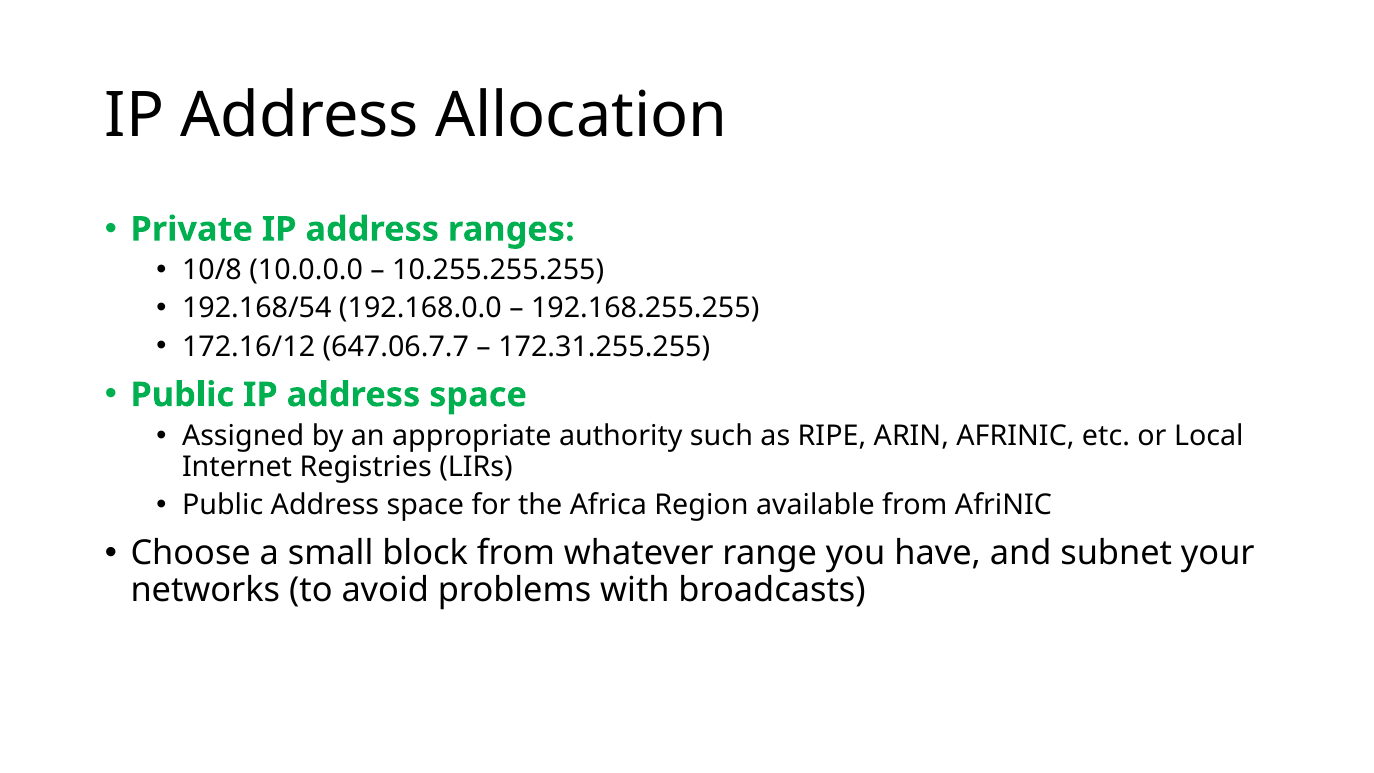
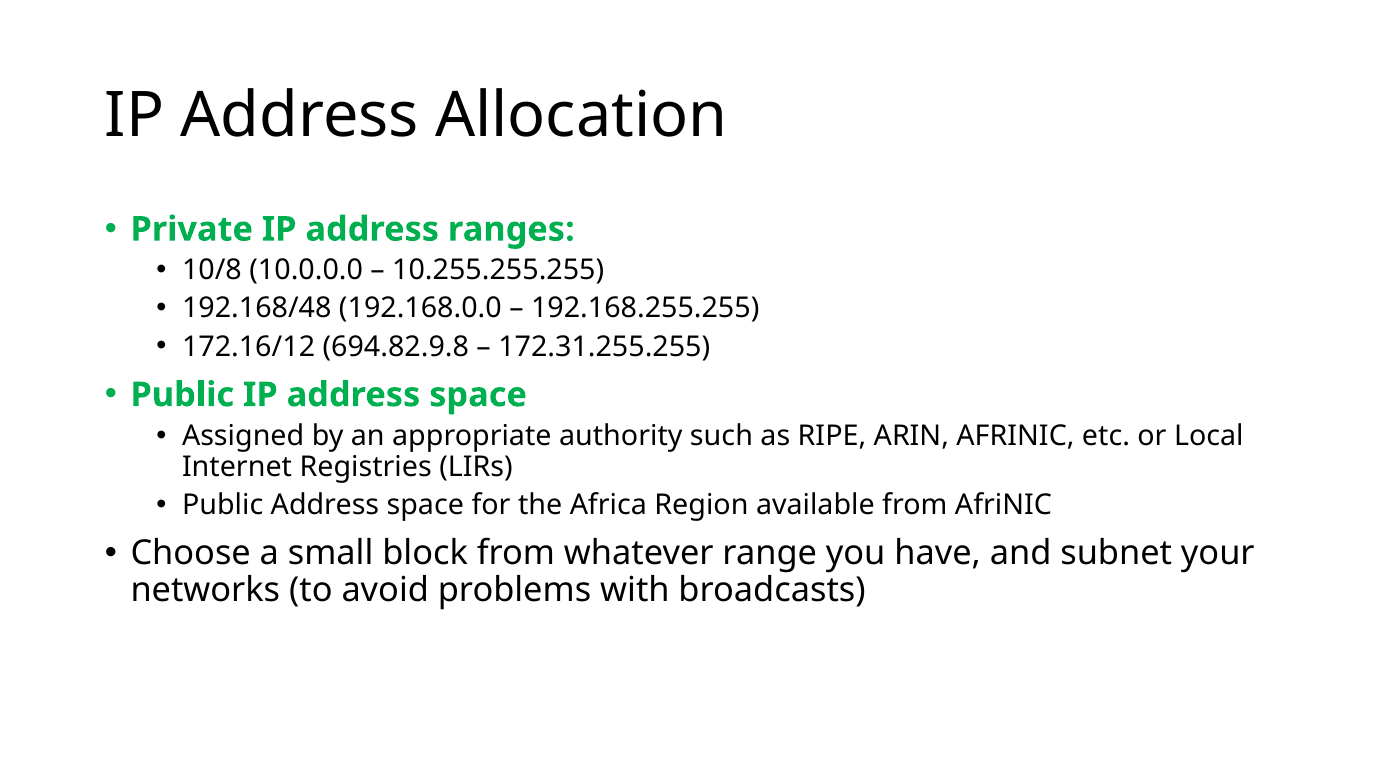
192.168/54: 192.168/54 -> 192.168/48 (257, 308)
647.06.7.7: 647.06.7.7 -> 694.82.9.8 (396, 347)
